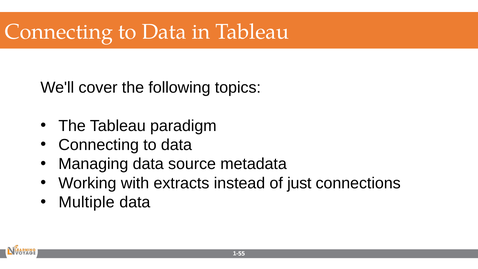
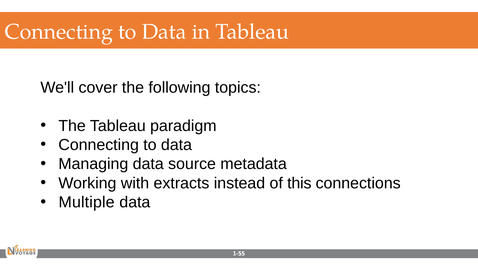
just: just -> this (299, 183)
